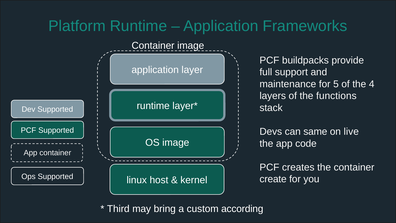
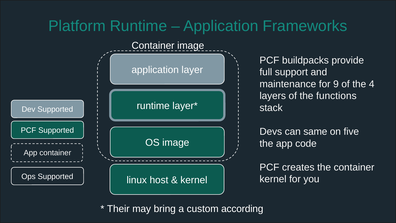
5: 5 -> 9 (336, 84)
live: live -> five (351, 131)
create: create -> kernel (273, 179)
Third: Third -> Their (118, 209)
